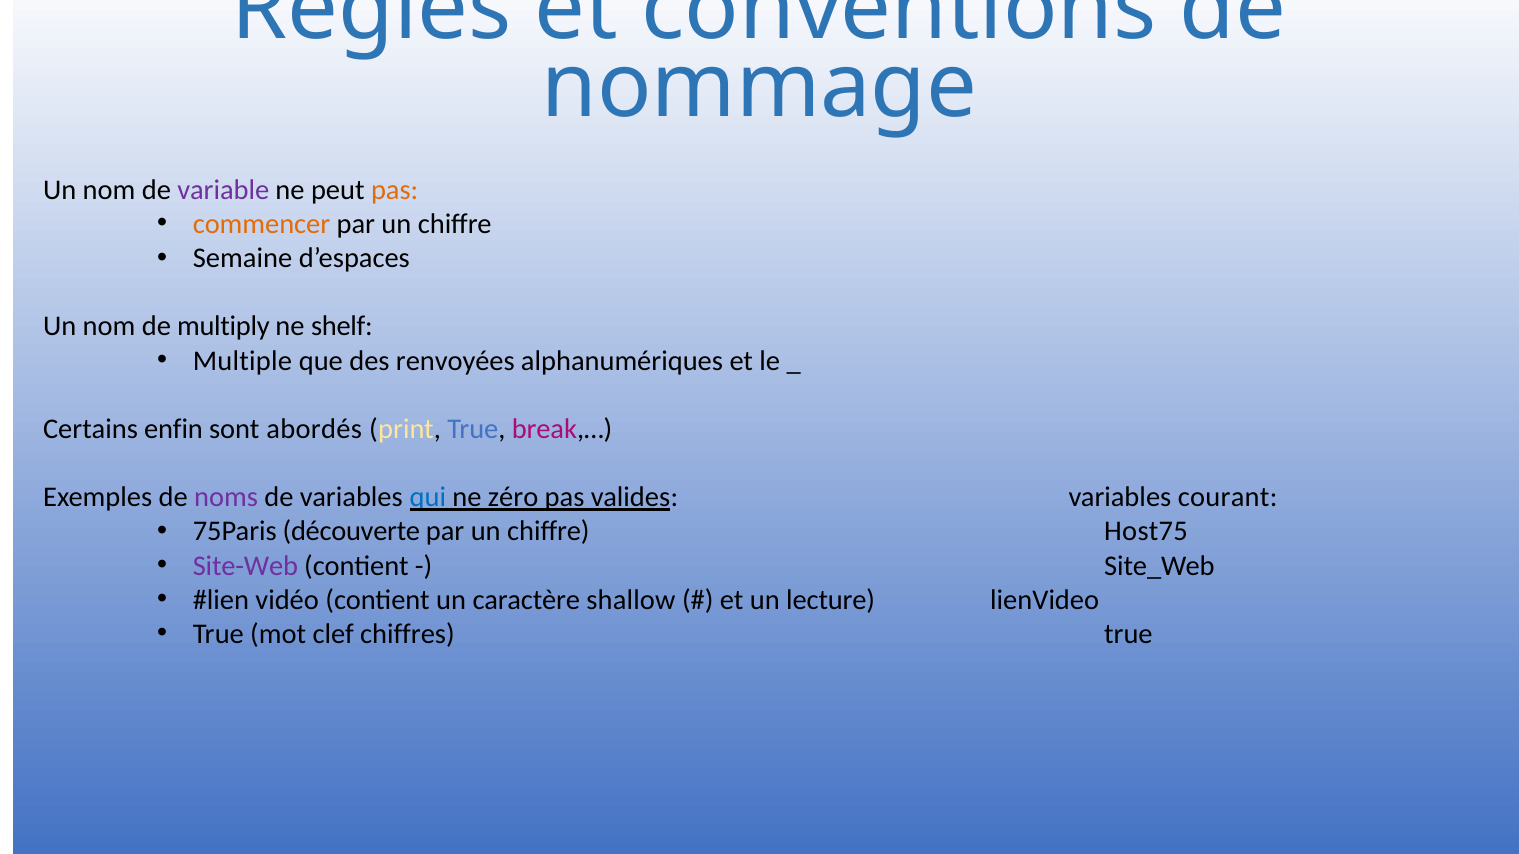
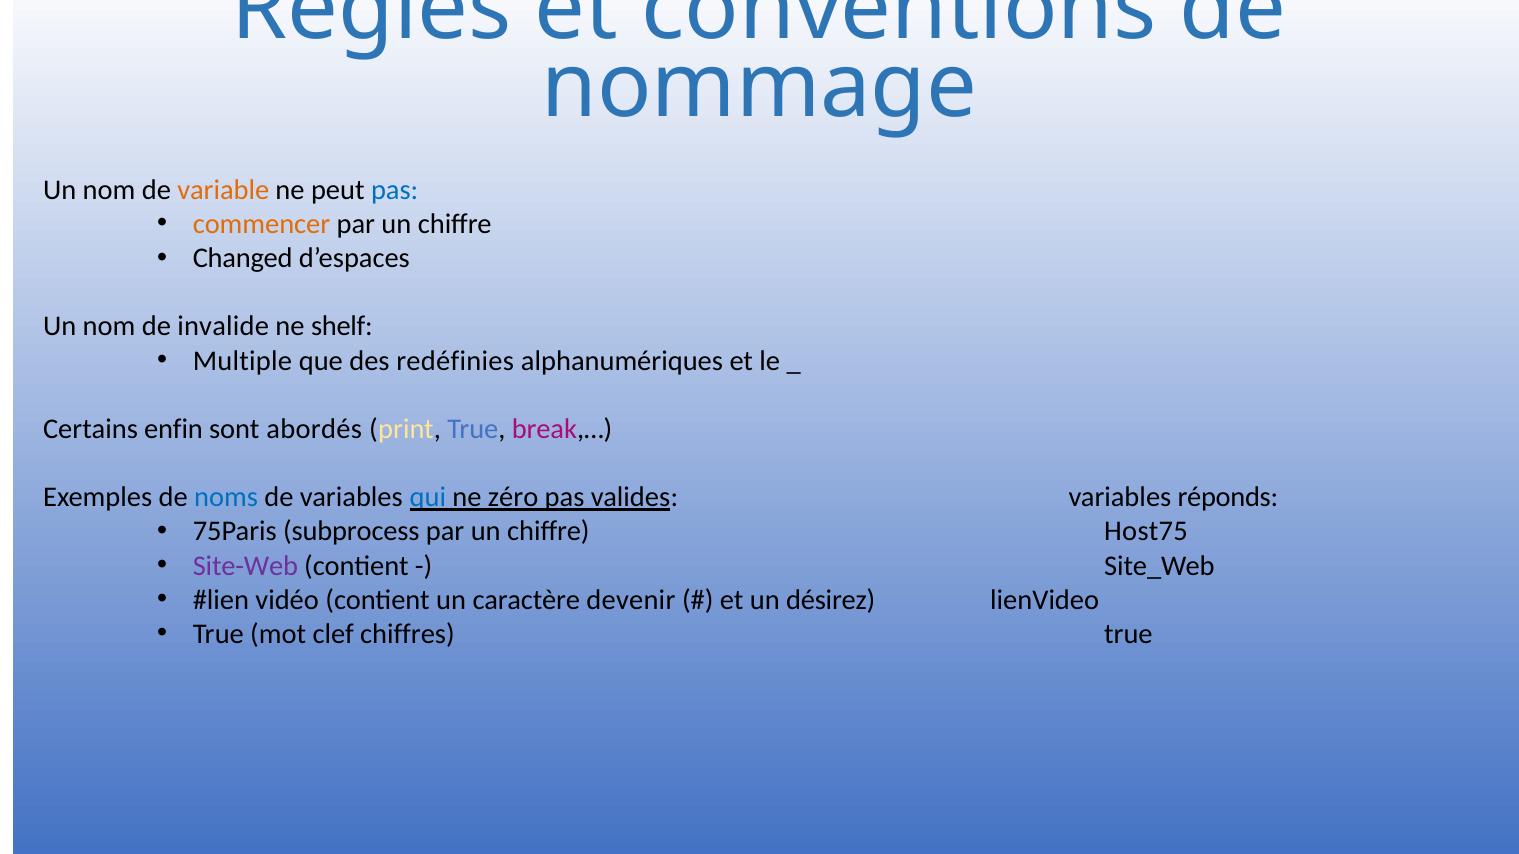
variable colour: purple -> orange (223, 190)
pas colour: orange -> blue (395, 190)
Semaine: Semaine -> Changed (243, 258)
multiply: multiply -> invalide (223, 327)
renvoyées: renvoyées -> redéfinies (455, 361)
noms colour: purple -> blue (226, 498)
courant: courant -> réponds (1228, 498)
découverte: découverte -> subprocess (351, 532)
shallow: shallow -> devenir (631, 600)
lecture: lecture -> désirez (831, 600)
